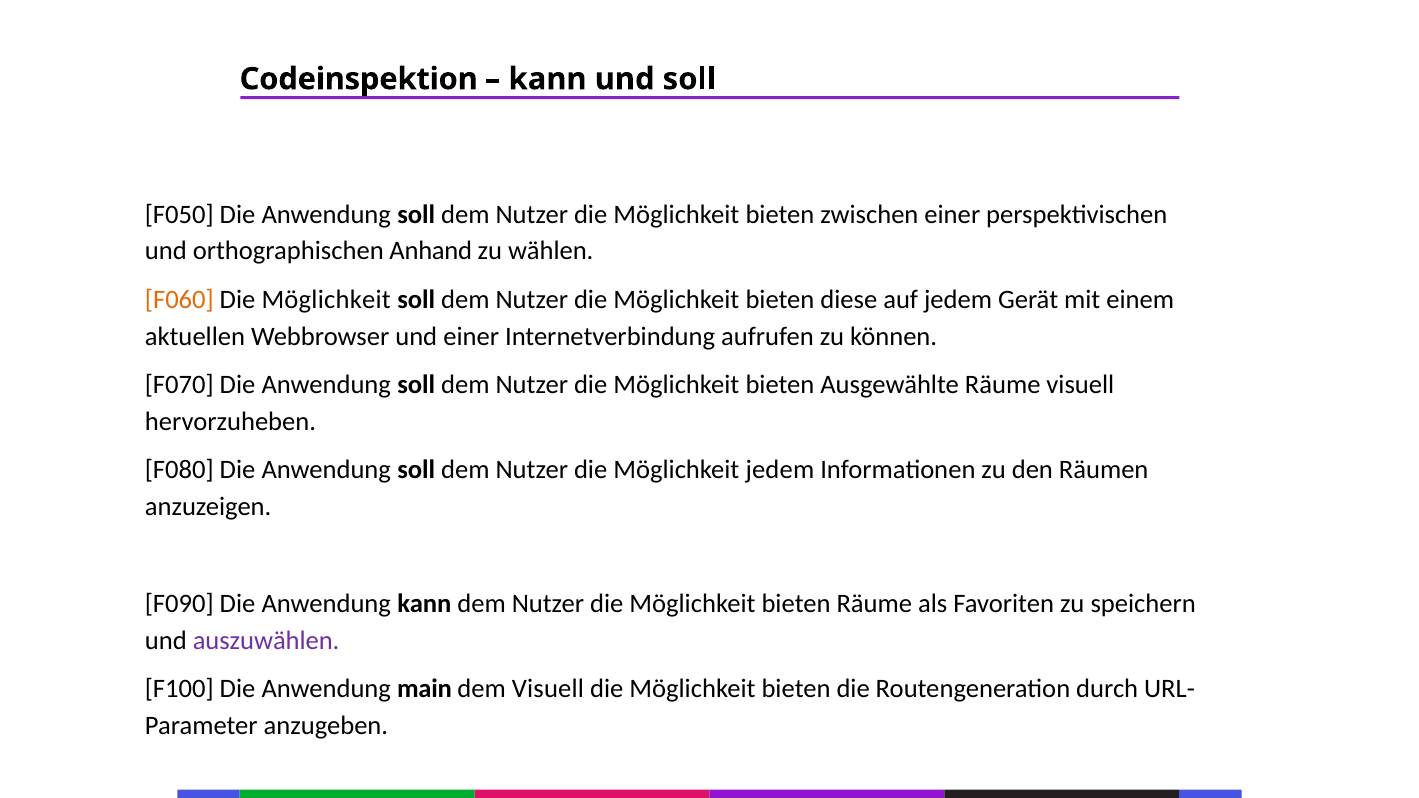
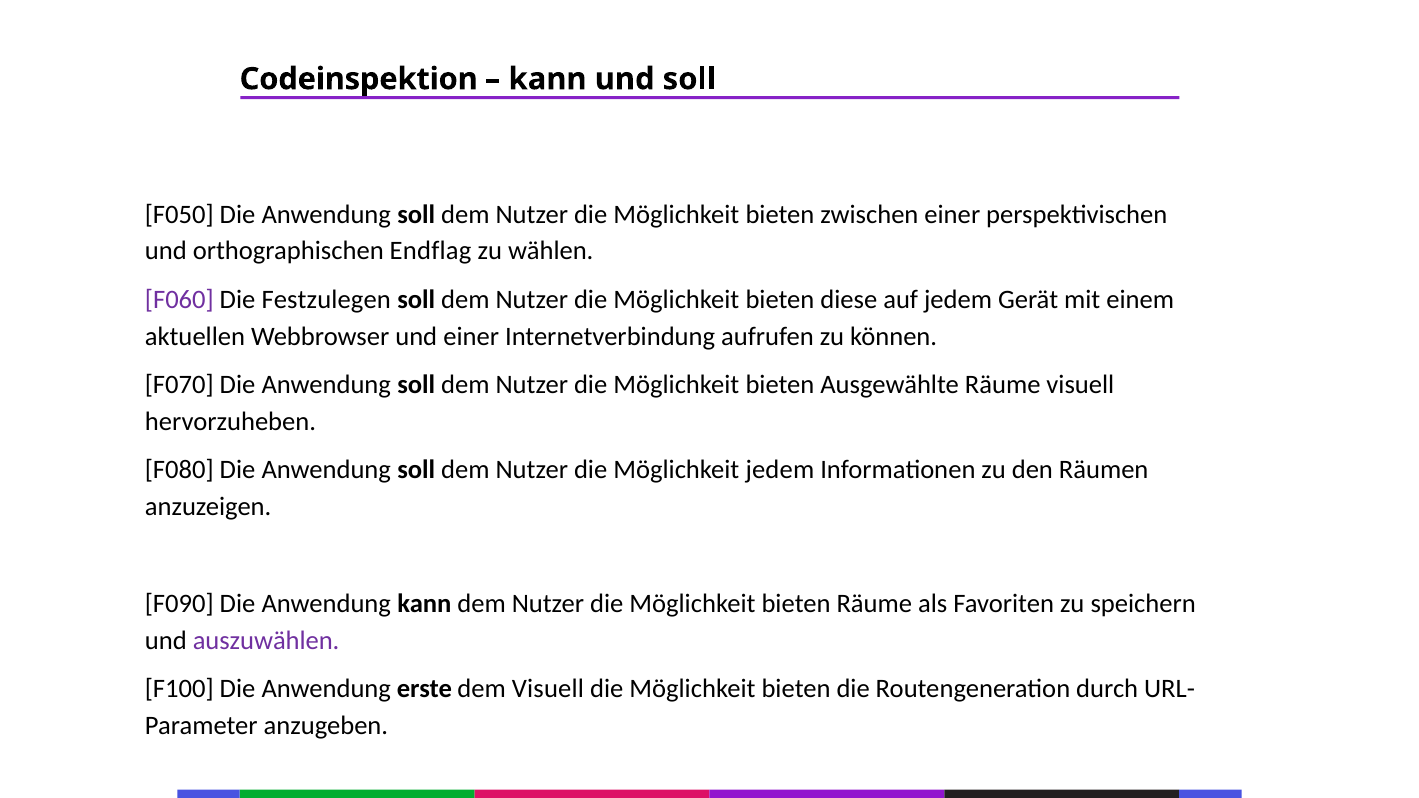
Anhand: Anhand -> Endflag (431, 251)
F060 colour: orange -> purple (179, 300)
Möglichkeit: Möglichkeit -> Festzulegen (326, 300)
main: main -> erste (424, 689)
